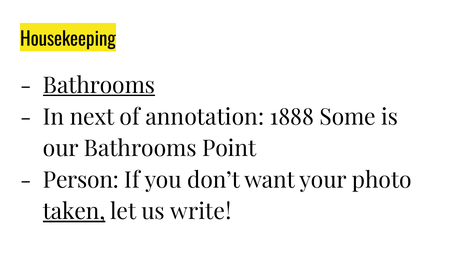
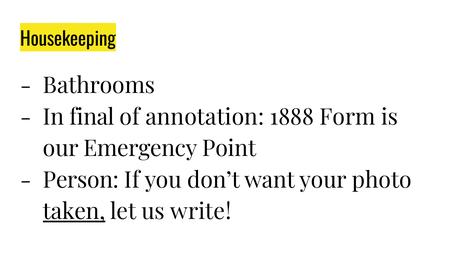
Bathrooms underline: present -> none (99, 85)
next: next -> final (92, 117)
Some: Some -> Form (348, 117)
our Bathrooms: Bathrooms -> Emergency (140, 148)
